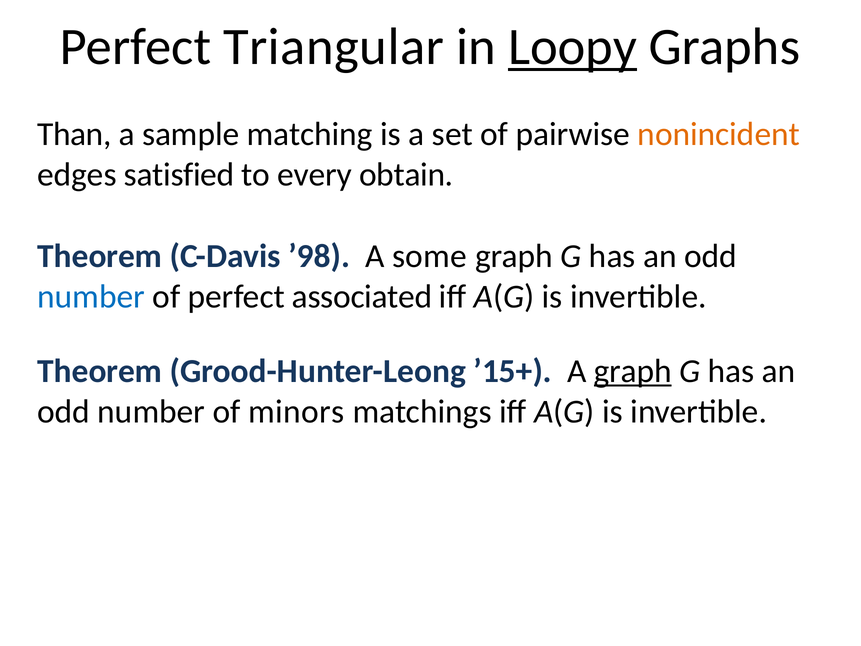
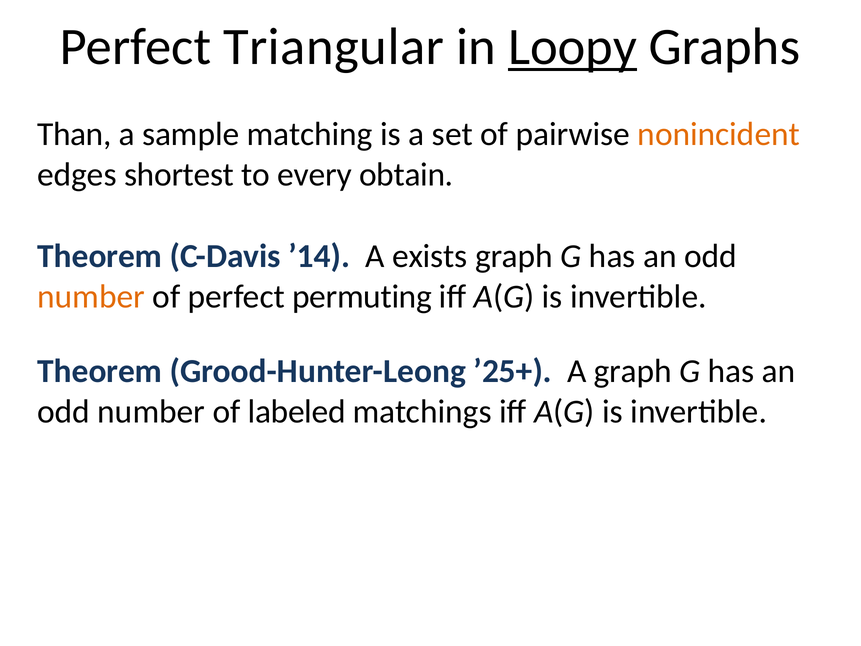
satisfied: satisfied -> shortest (179, 175)
’98: ’98 -> ’14 (319, 256)
some: some -> exists (430, 256)
number colour: blue -> orange (91, 297)
associated: associated -> permuting (362, 297)
’15+: ’15+ -> ’25+ (513, 371)
graph underline: present -> none (633, 371)
minors: minors -> labeled (297, 411)
